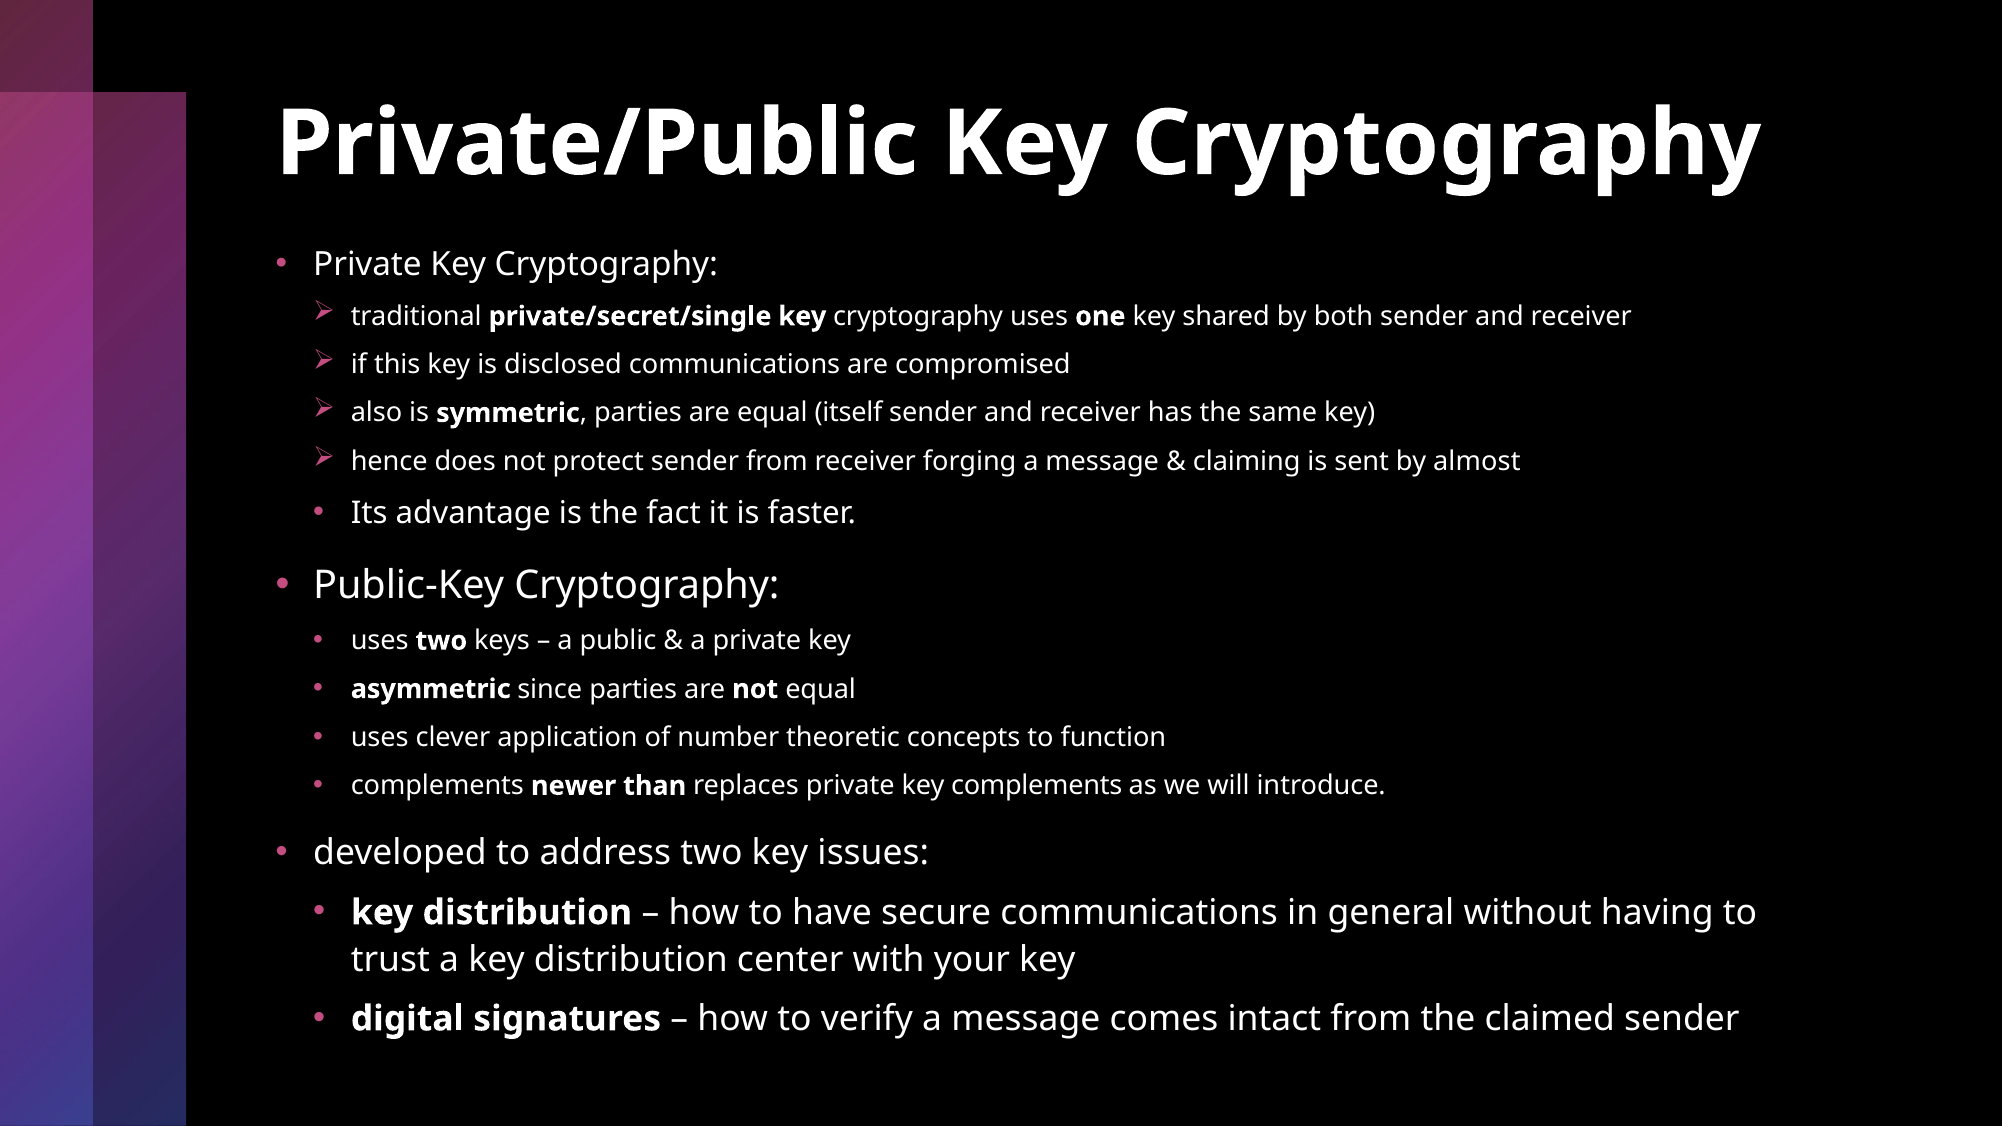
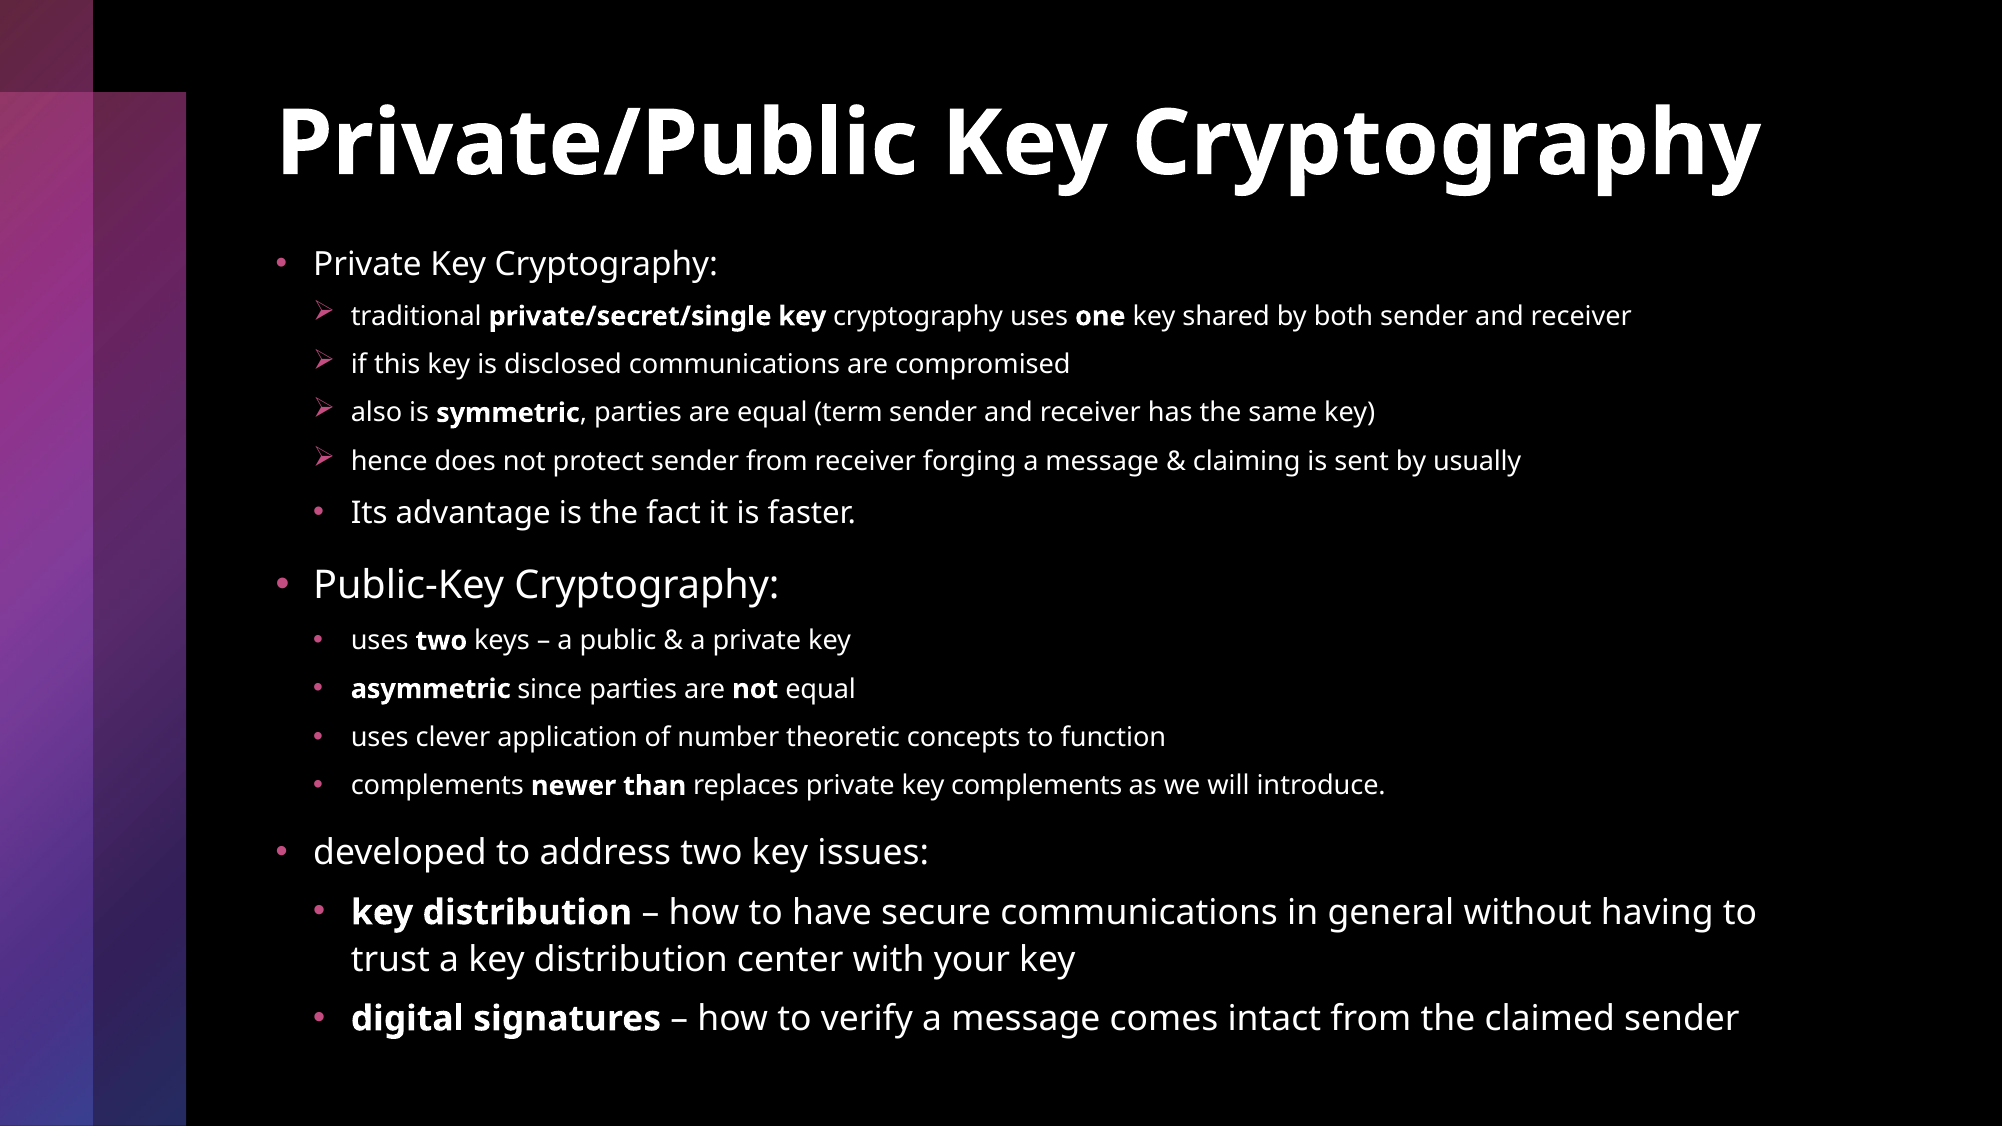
itself: itself -> term (848, 413)
almost: almost -> usually (1477, 461)
